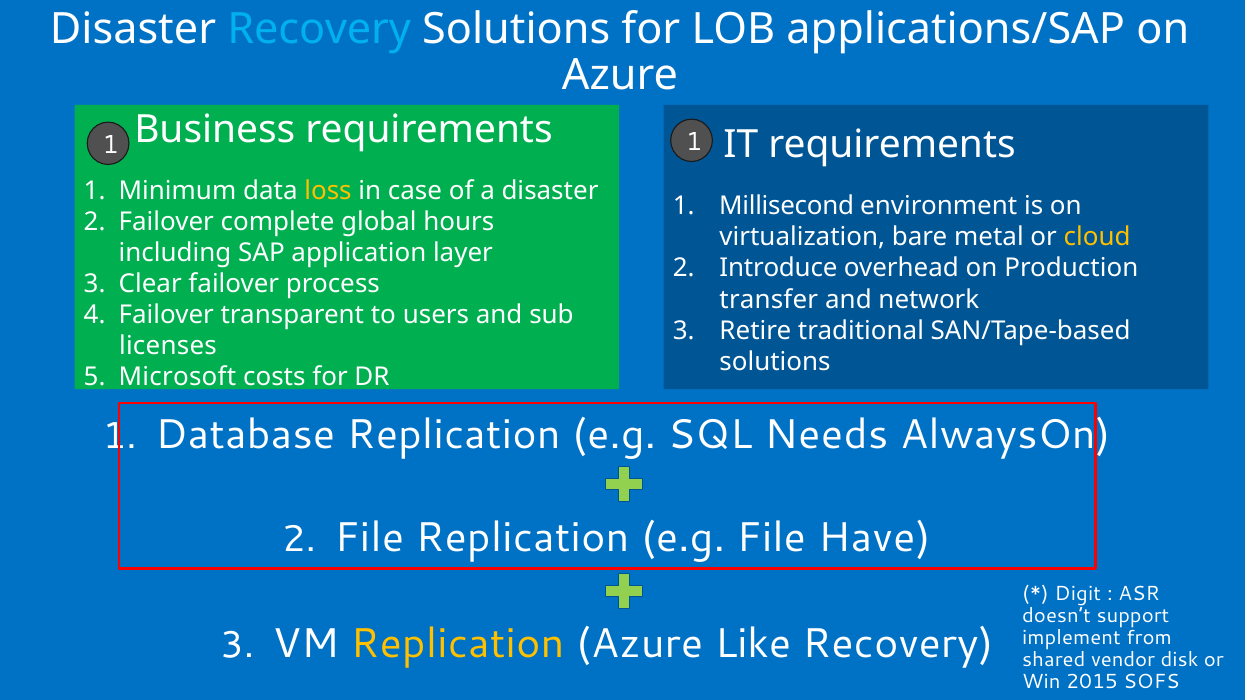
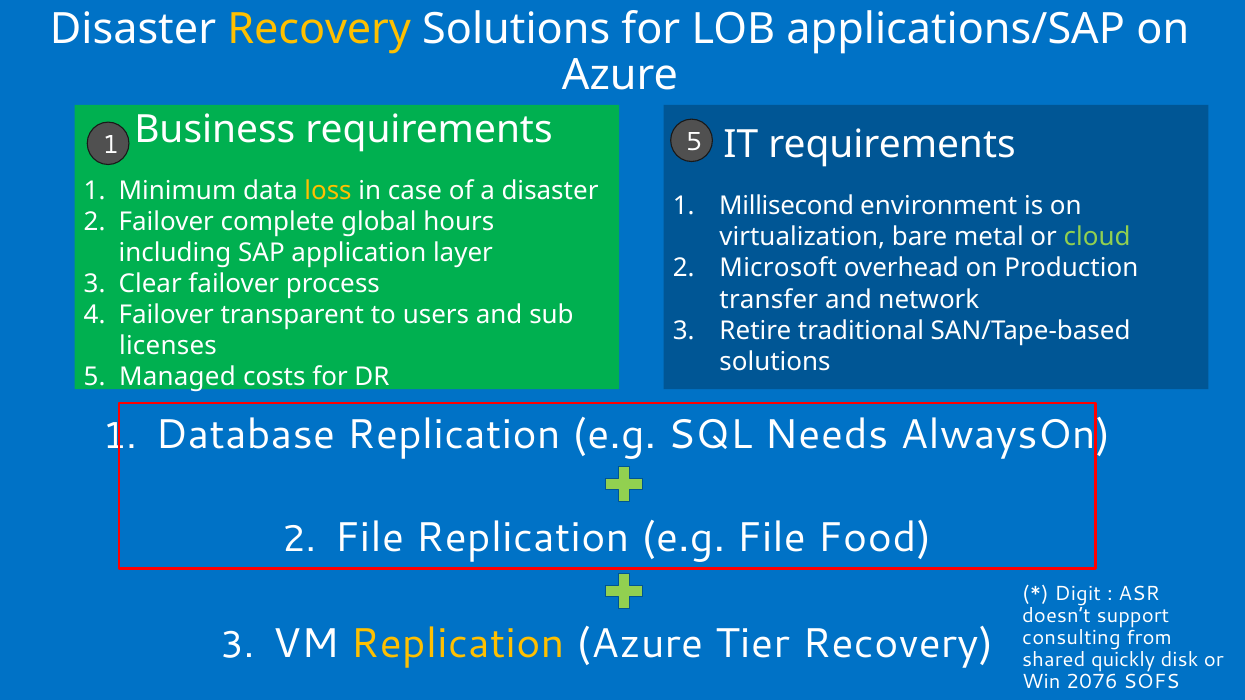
Recovery colour: light blue -> yellow (319, 29)
1 1: 1 -> 5 (694, 142)
cloud colour: yellow -> light green (1097, 237)
Introduce: Introduce -> Microsoft (778, 268)
Microsoft: Microsoft -> Managed (177, 377)
Have: Have -> Food (875, 538)
implement: implement -> consulting (1071, 638)
Like: Like -> Tier (753, 644)
vendor: vendor -> quickly (1123, 660)
2015: 2015 -> 2076 (1092, 682)
